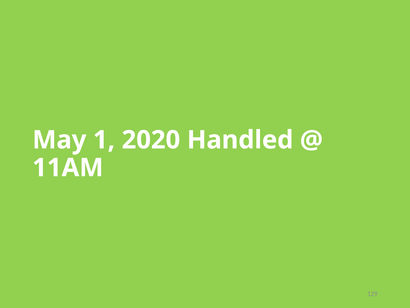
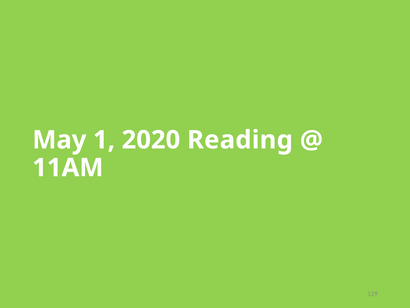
Handled: Handled -> Reading (240, 140)
